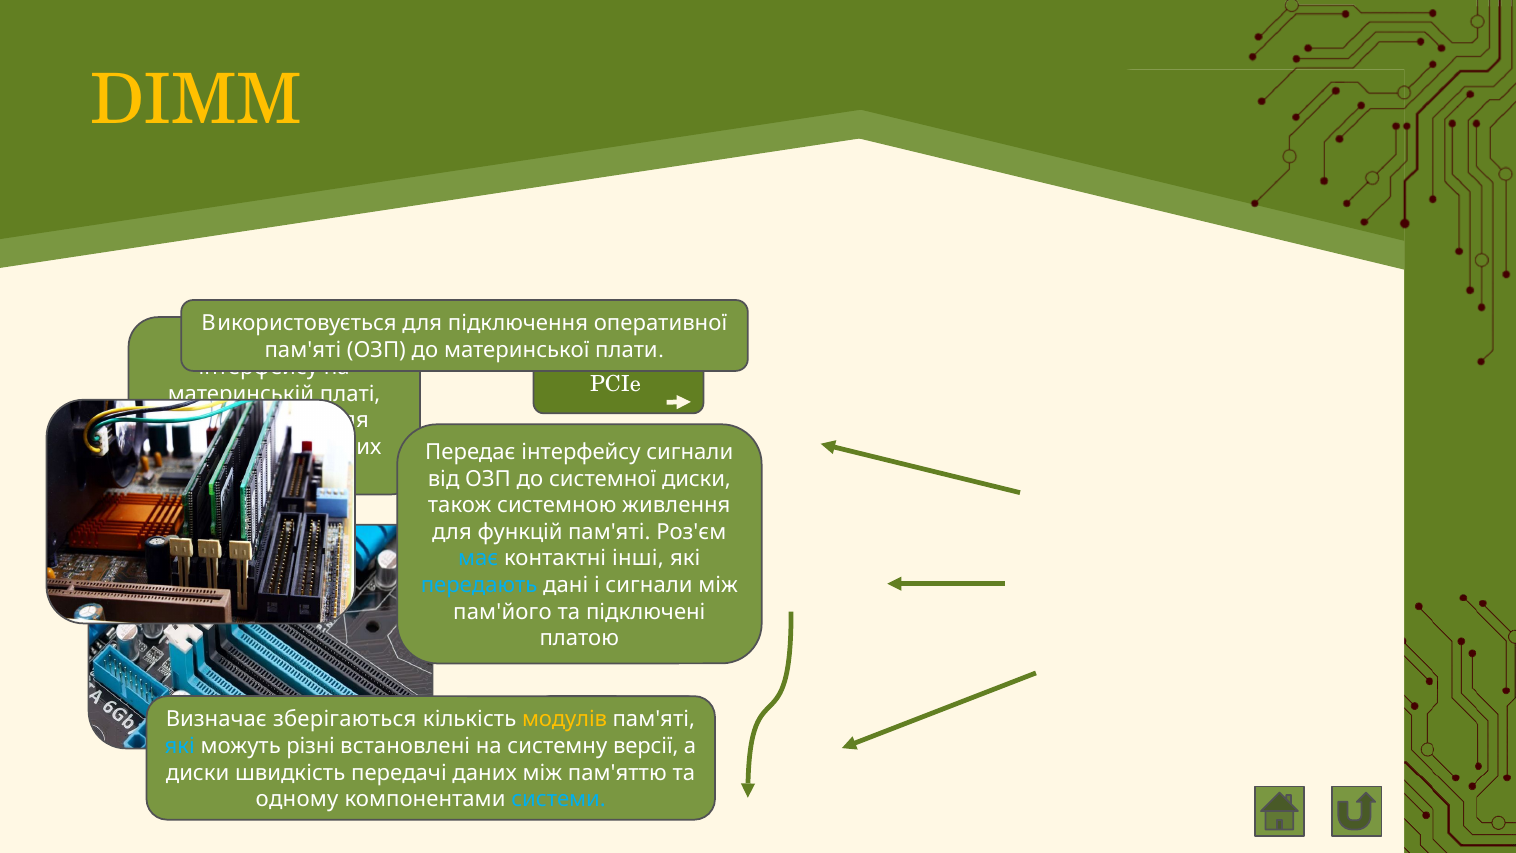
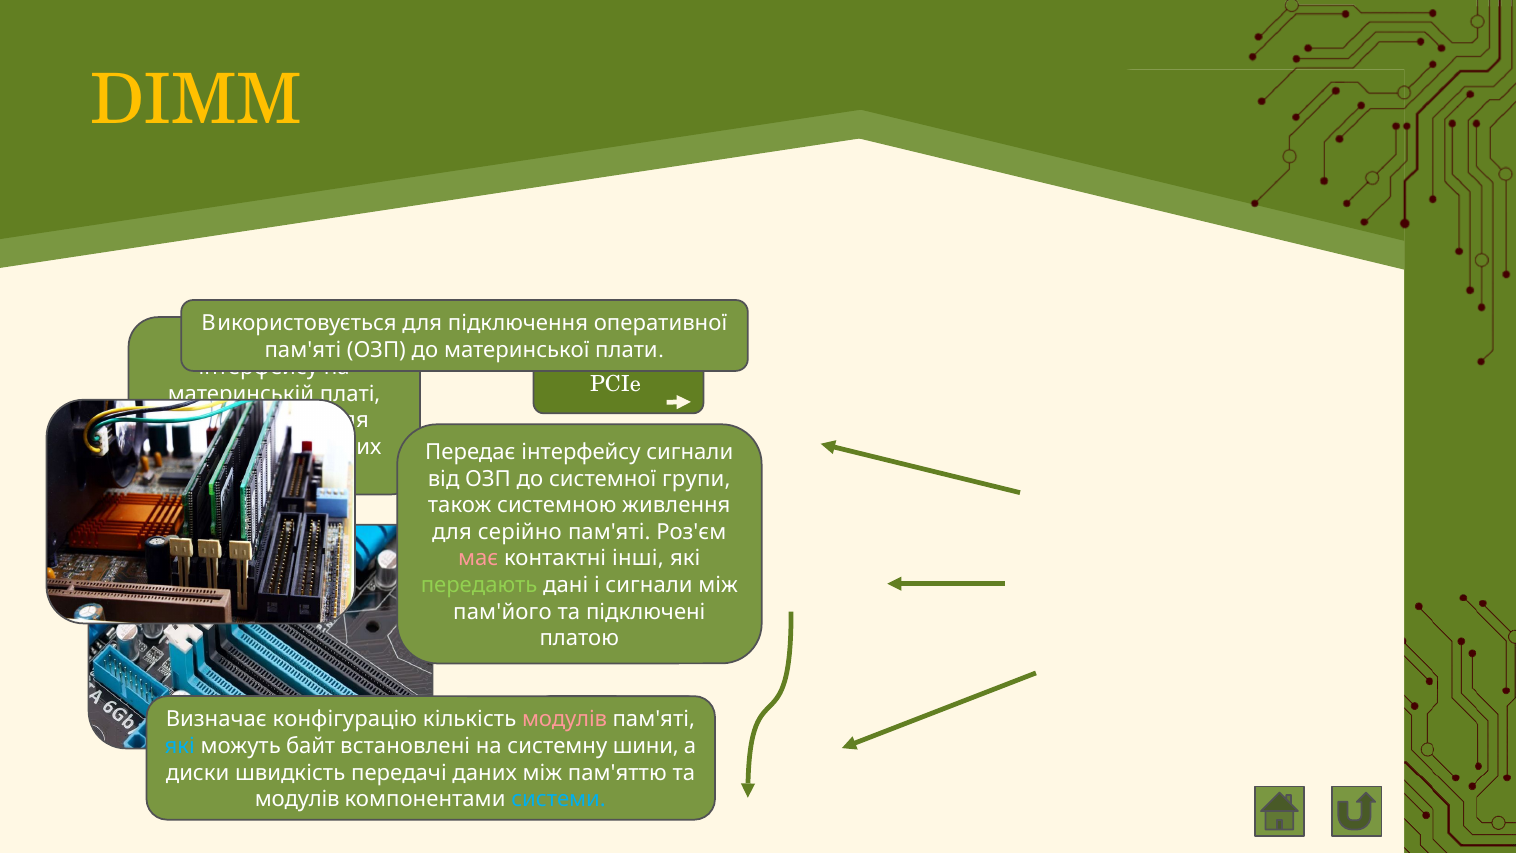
системної диски: диски -> групи (696, 479)
функцій: функцій -> серійно (520, 532)
має colour: light blue -> pink (478, 558)
передають colour: light blue -> light green (479, 585)
зберігаються: зберігаються -> конфігурацію (345, 719)
модулів colour: yellow -> pink (565, 719)
різні: різні -> байт (311, 746)
версії: версії -> шини (646, 746)
одному: одному -> модулів (297, 799)
